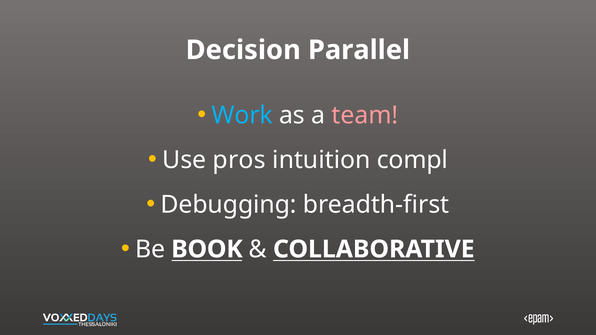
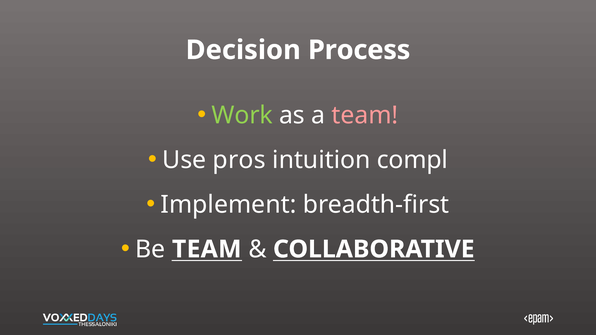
Parallel: Parallel -> Process (359, 50)
Work colour: light blue -> light green (242, 115)
Debugging: Debugging -> Implement (228, 205)
Be BOOK: BOOK -> TEAM (207, 249)
